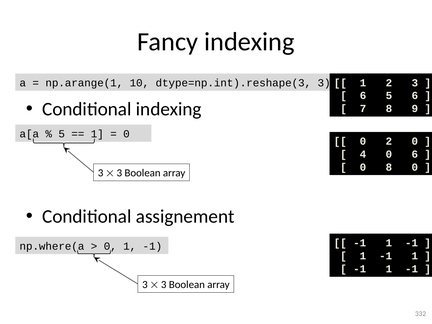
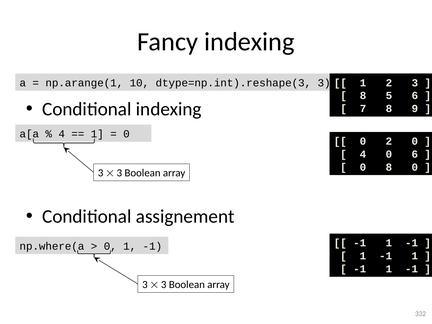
6: 6 -> 8 (363, 96)
5: 5 -> 4 (62, 134)
